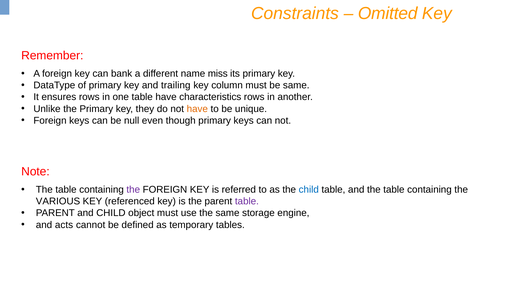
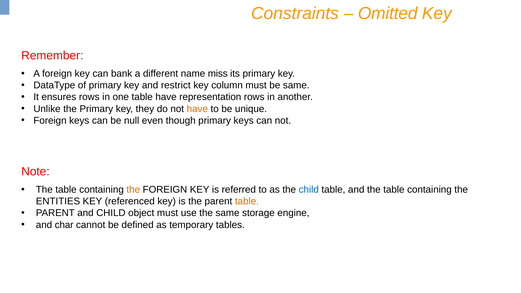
trailing: trailing -> restrict (176, 85)
characteristics: characteristics -> representation (210, 97)
the colour: purple -> orange (133, 190)
VARIOUS: VARIOUS -> ENTITIES (58, 201)
table colour: purple -> orange (247, 201)
acts: acts -> char (64, 225)
